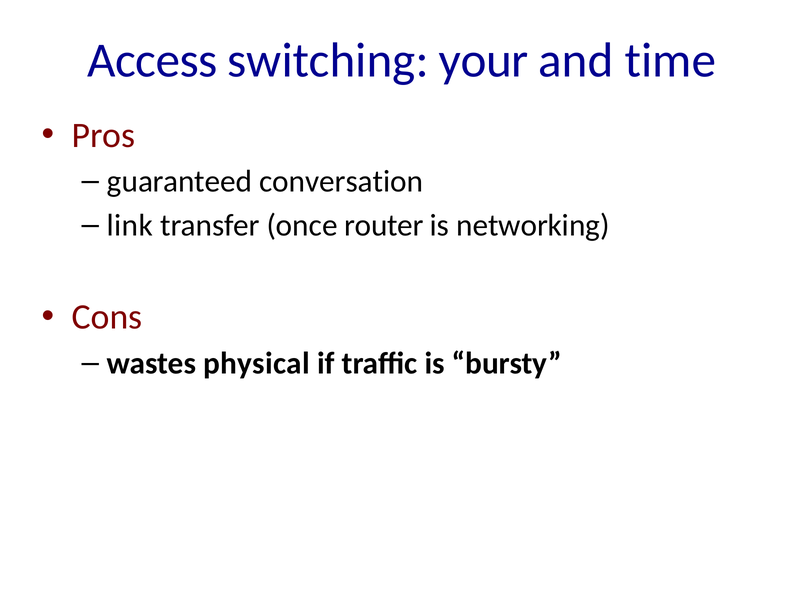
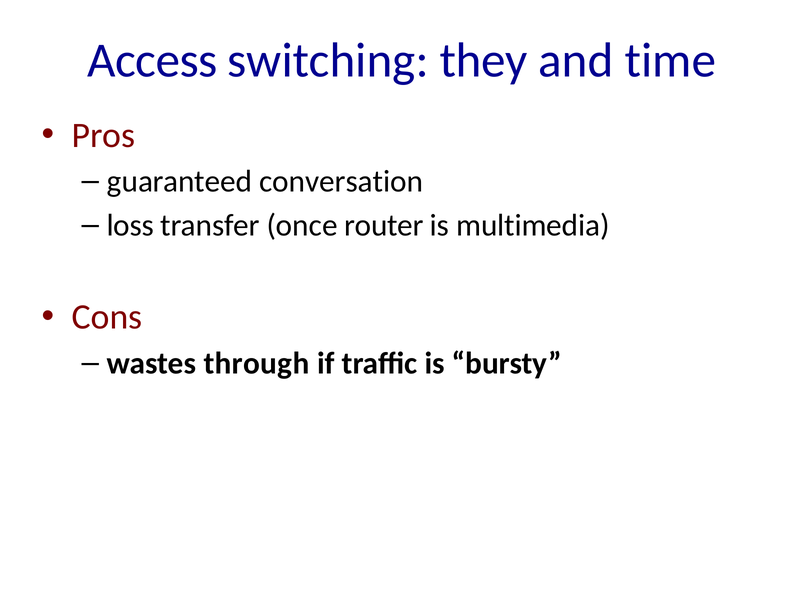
your: your -> they (484, 60)
link: link -> loss (130, 225)
networking: networking -> multimedia (533, 225)
physical: physical -> through (256, 363)
